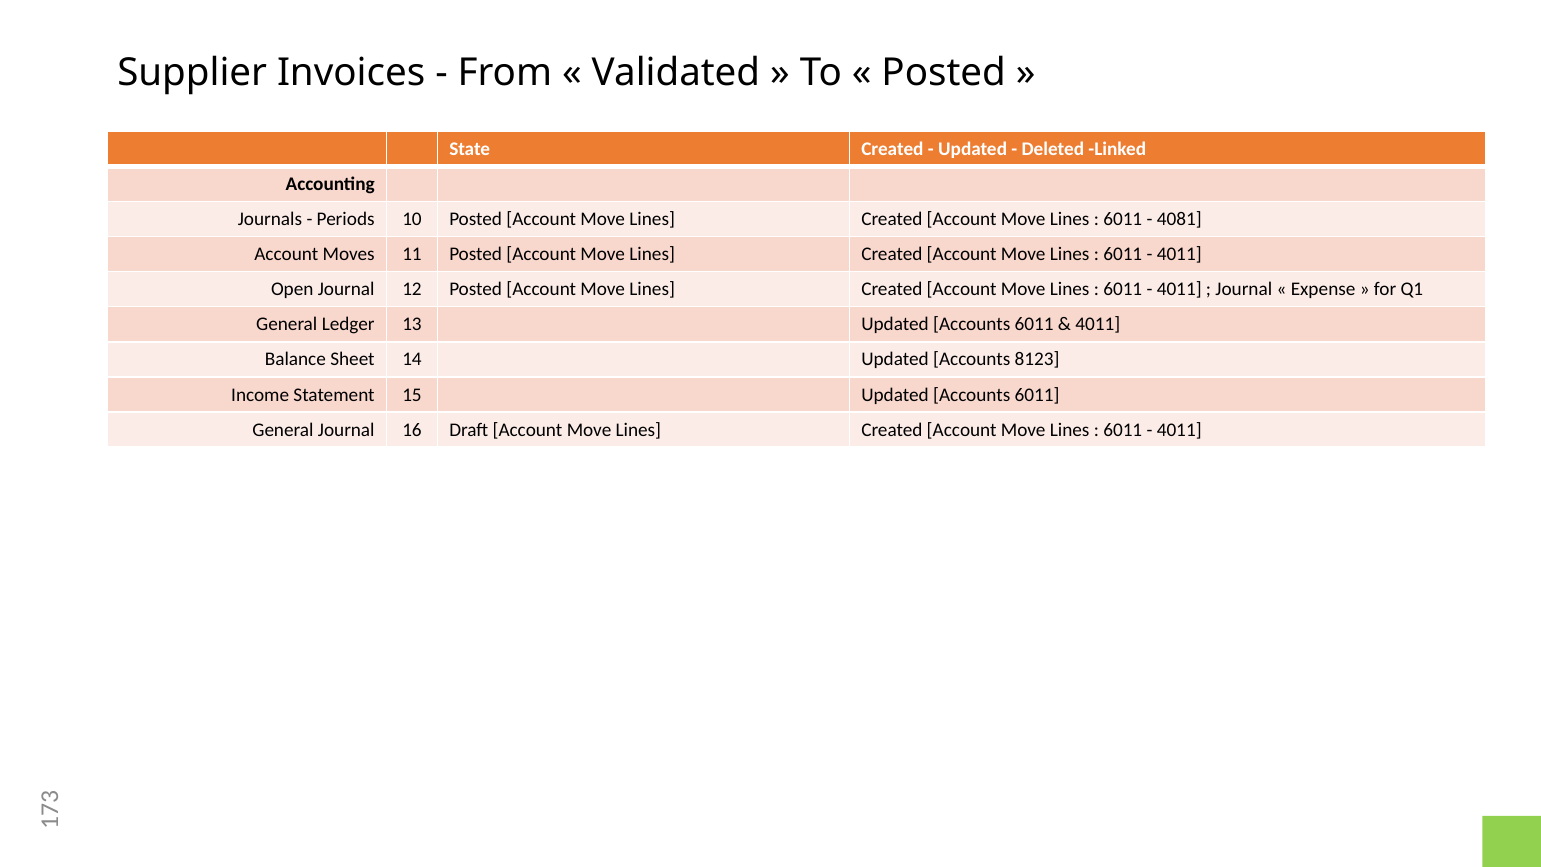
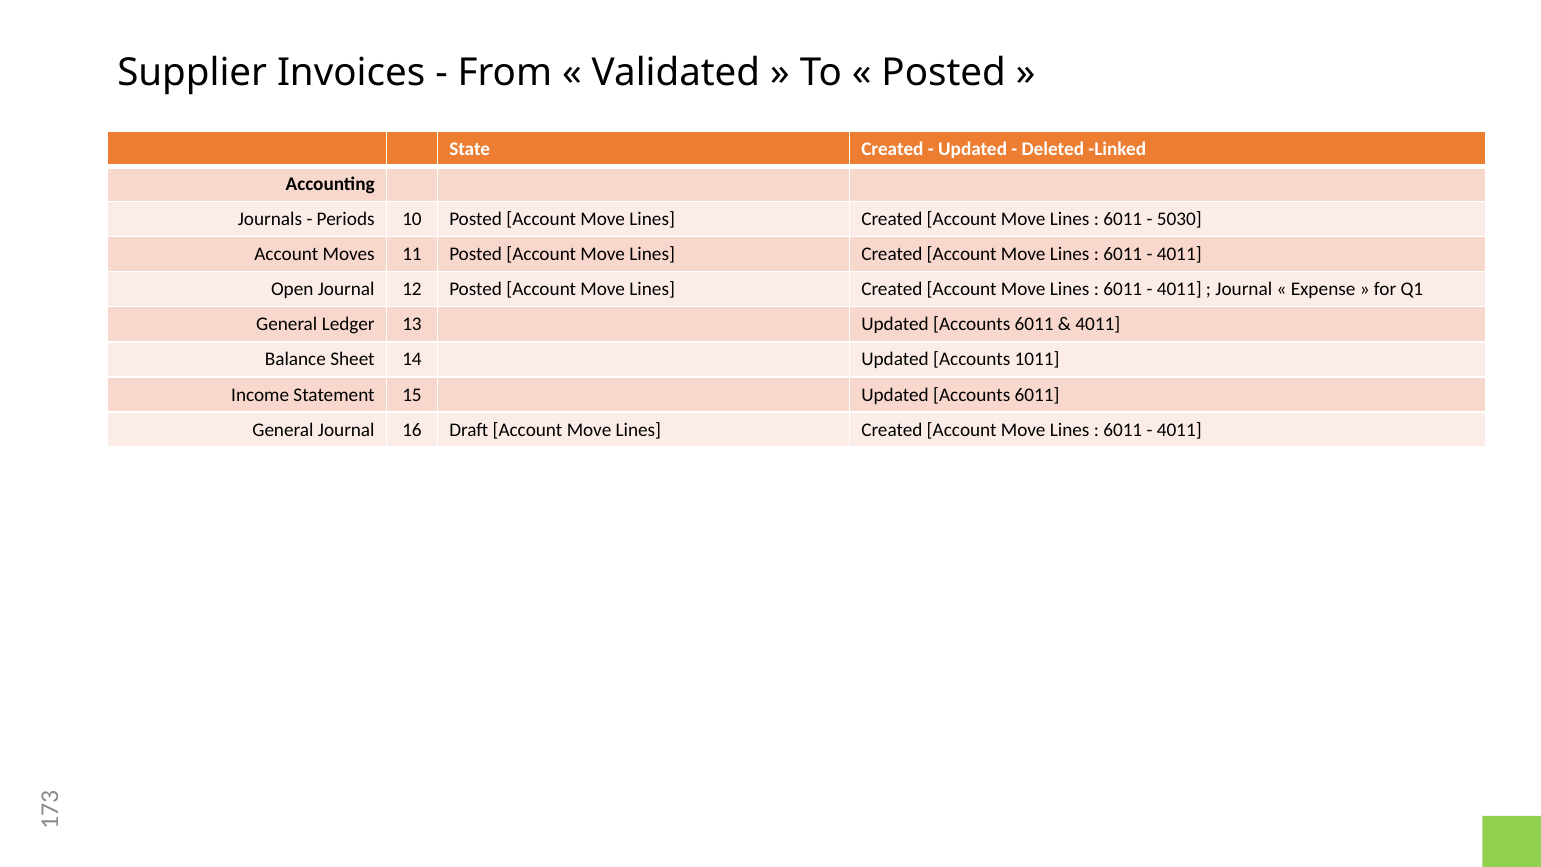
4081: 4081 -> 5030 (1179, 219)
8123: 8123 -> 1011 (1037, 359)
